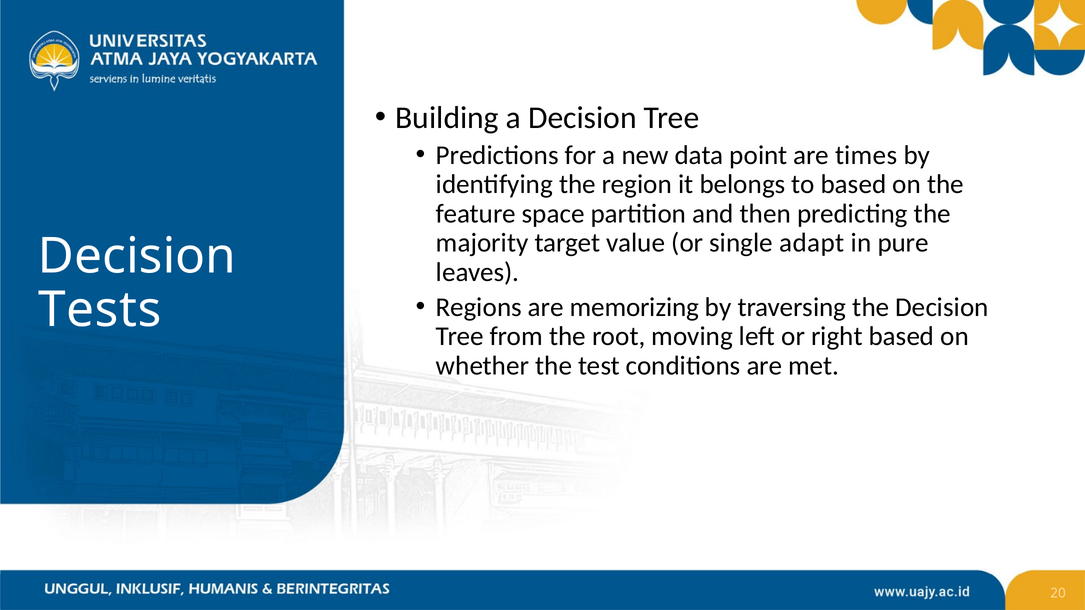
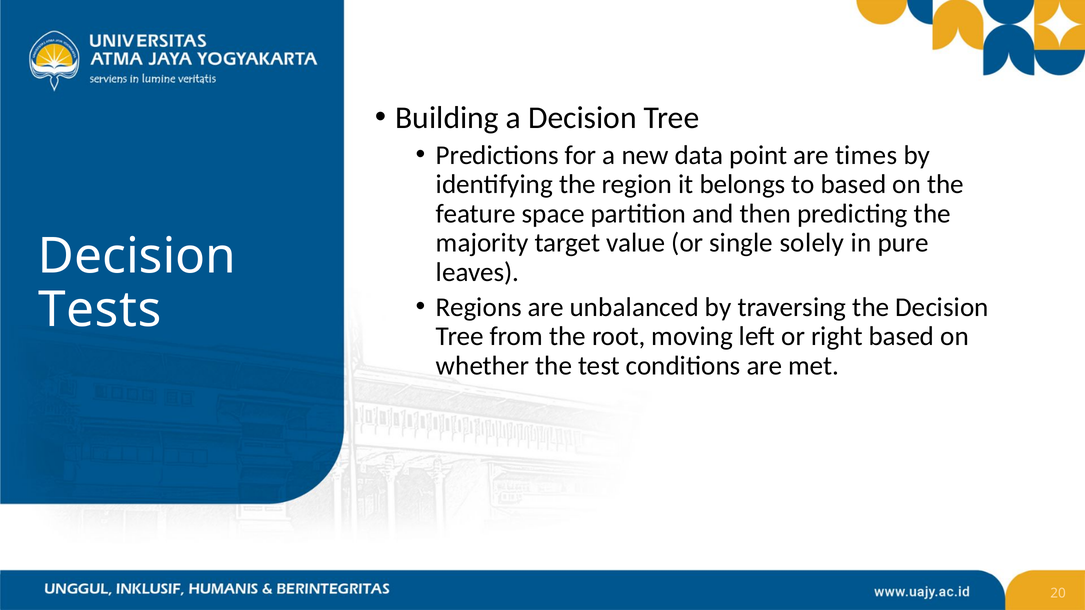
adapt: adapt -> solely (812, 243)
memorizing: memorizing -> unbalanced (634, 307)
